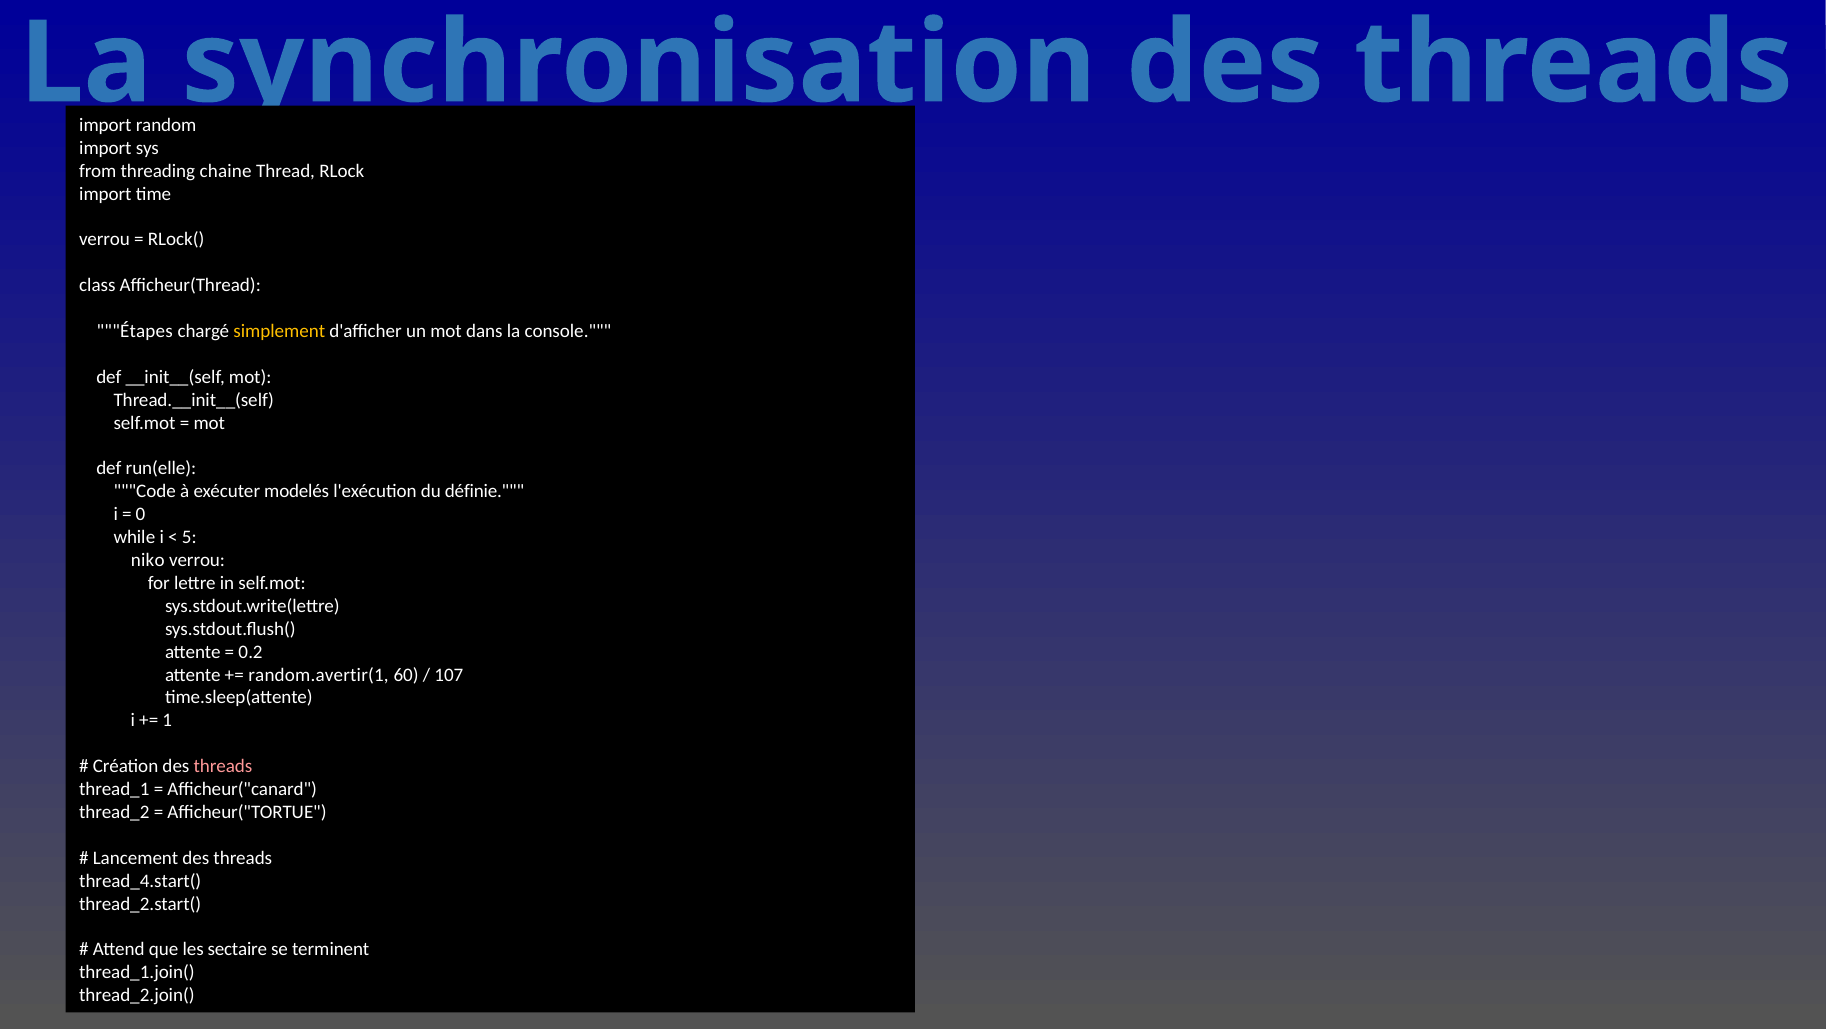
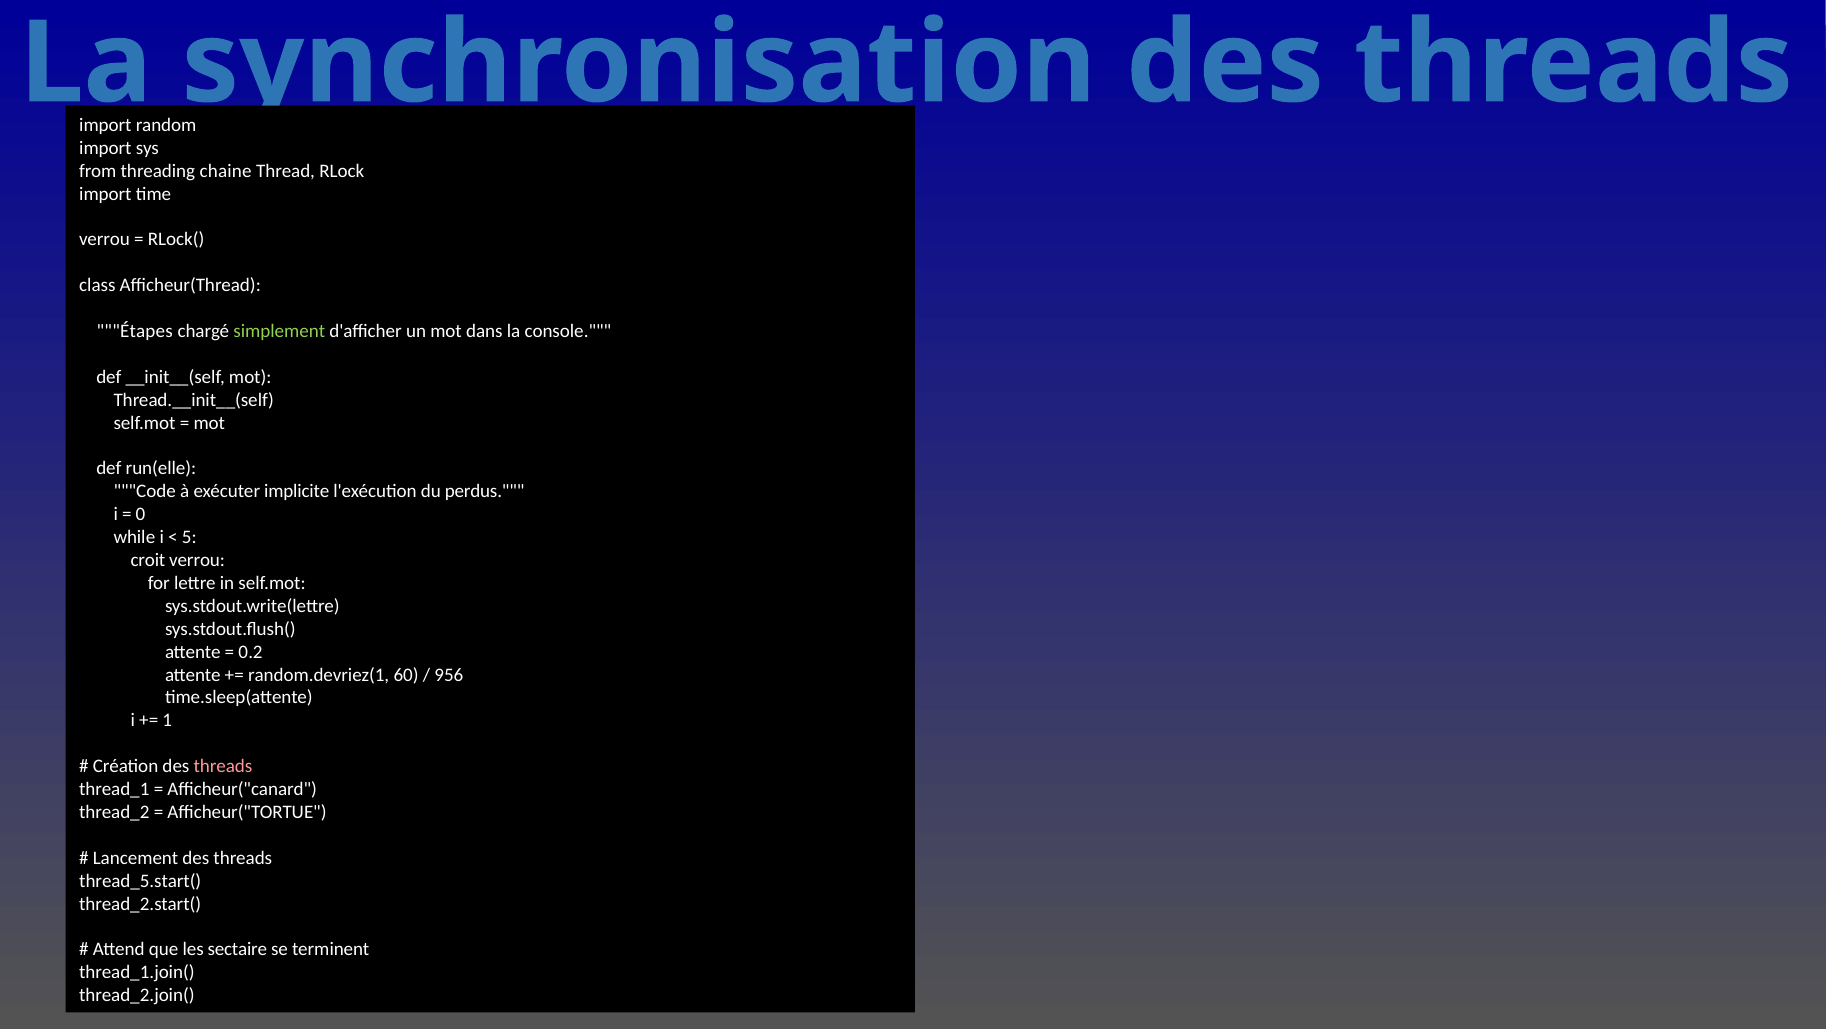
simplement colour: yellow -> light green (279, 331)
modelés: modelés -> implicite (297, 492)
définie: définie -> perdus (485, 492)
niko: niko -> croit (148, 560)
random.avertir(1: random.avertir(1 -> random.devriez(1 (319, 675)
107: 107 -> 956 (449, 675)
thread_4.start(: thread_4.start( -> thread_5.start( (140, 881)
